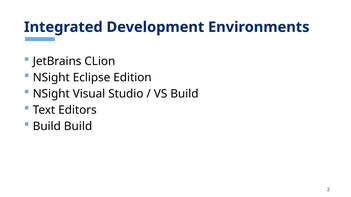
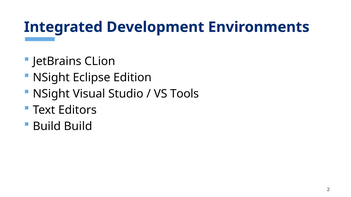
VS Build: Build -> Tools (185, 94)
